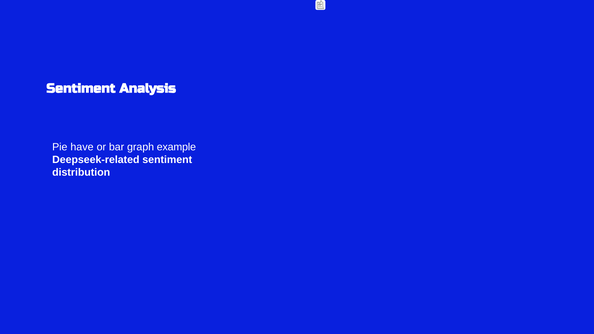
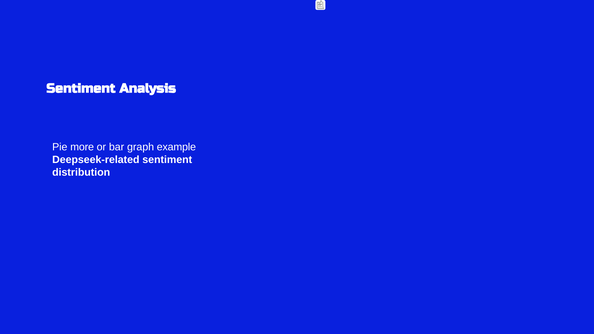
have: have -> more (82, 147)
